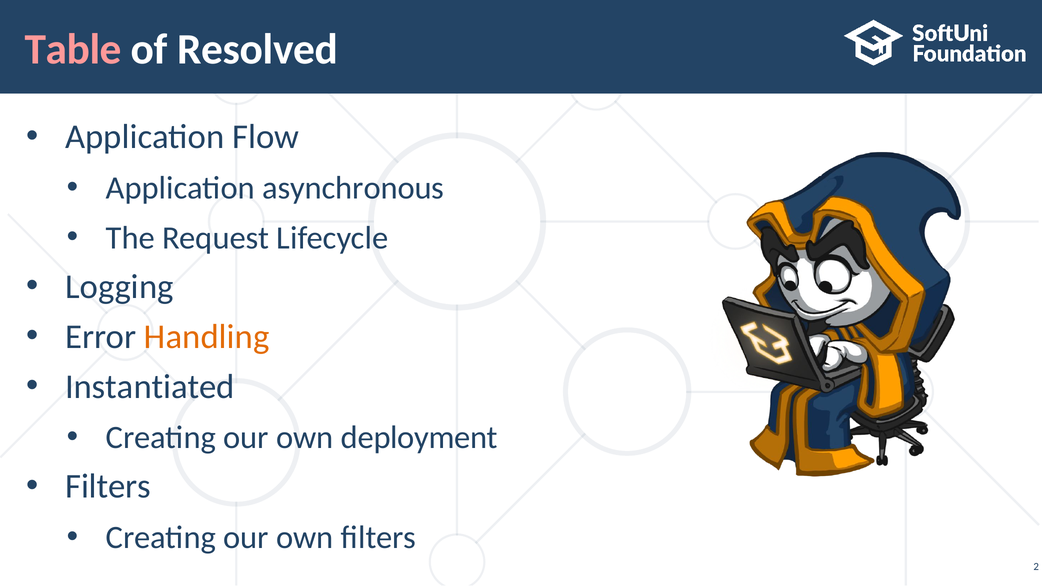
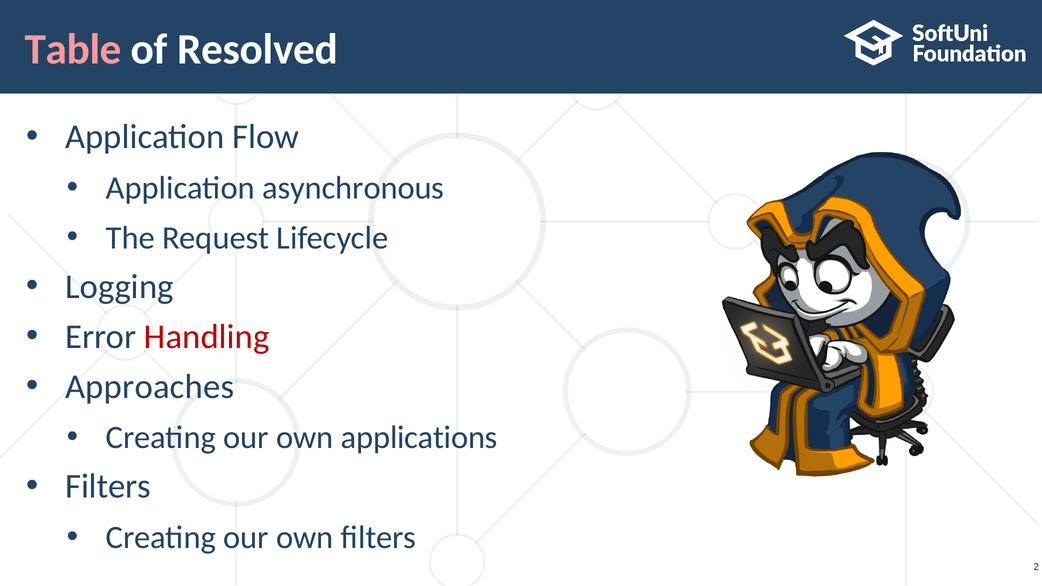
Handling colour: orange -> red (207, 337)
Instantiated: Instantiated -> Approaches (150, 387)
deployment: deployment -> applications (419, 438)
